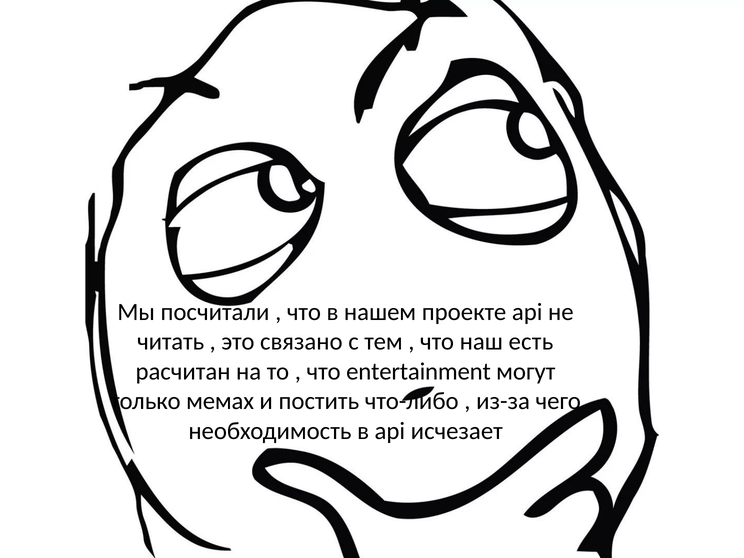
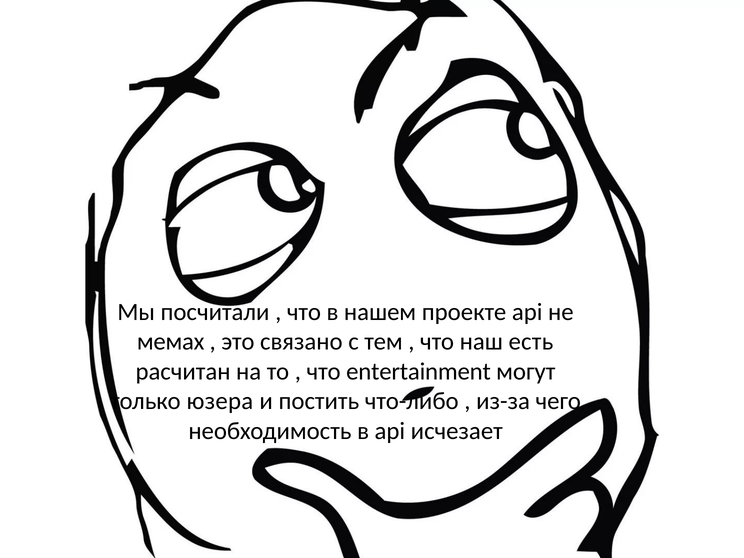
читать: читать -> мемах (171, 342)
мемах: мемах -> юзера (220, 401)
